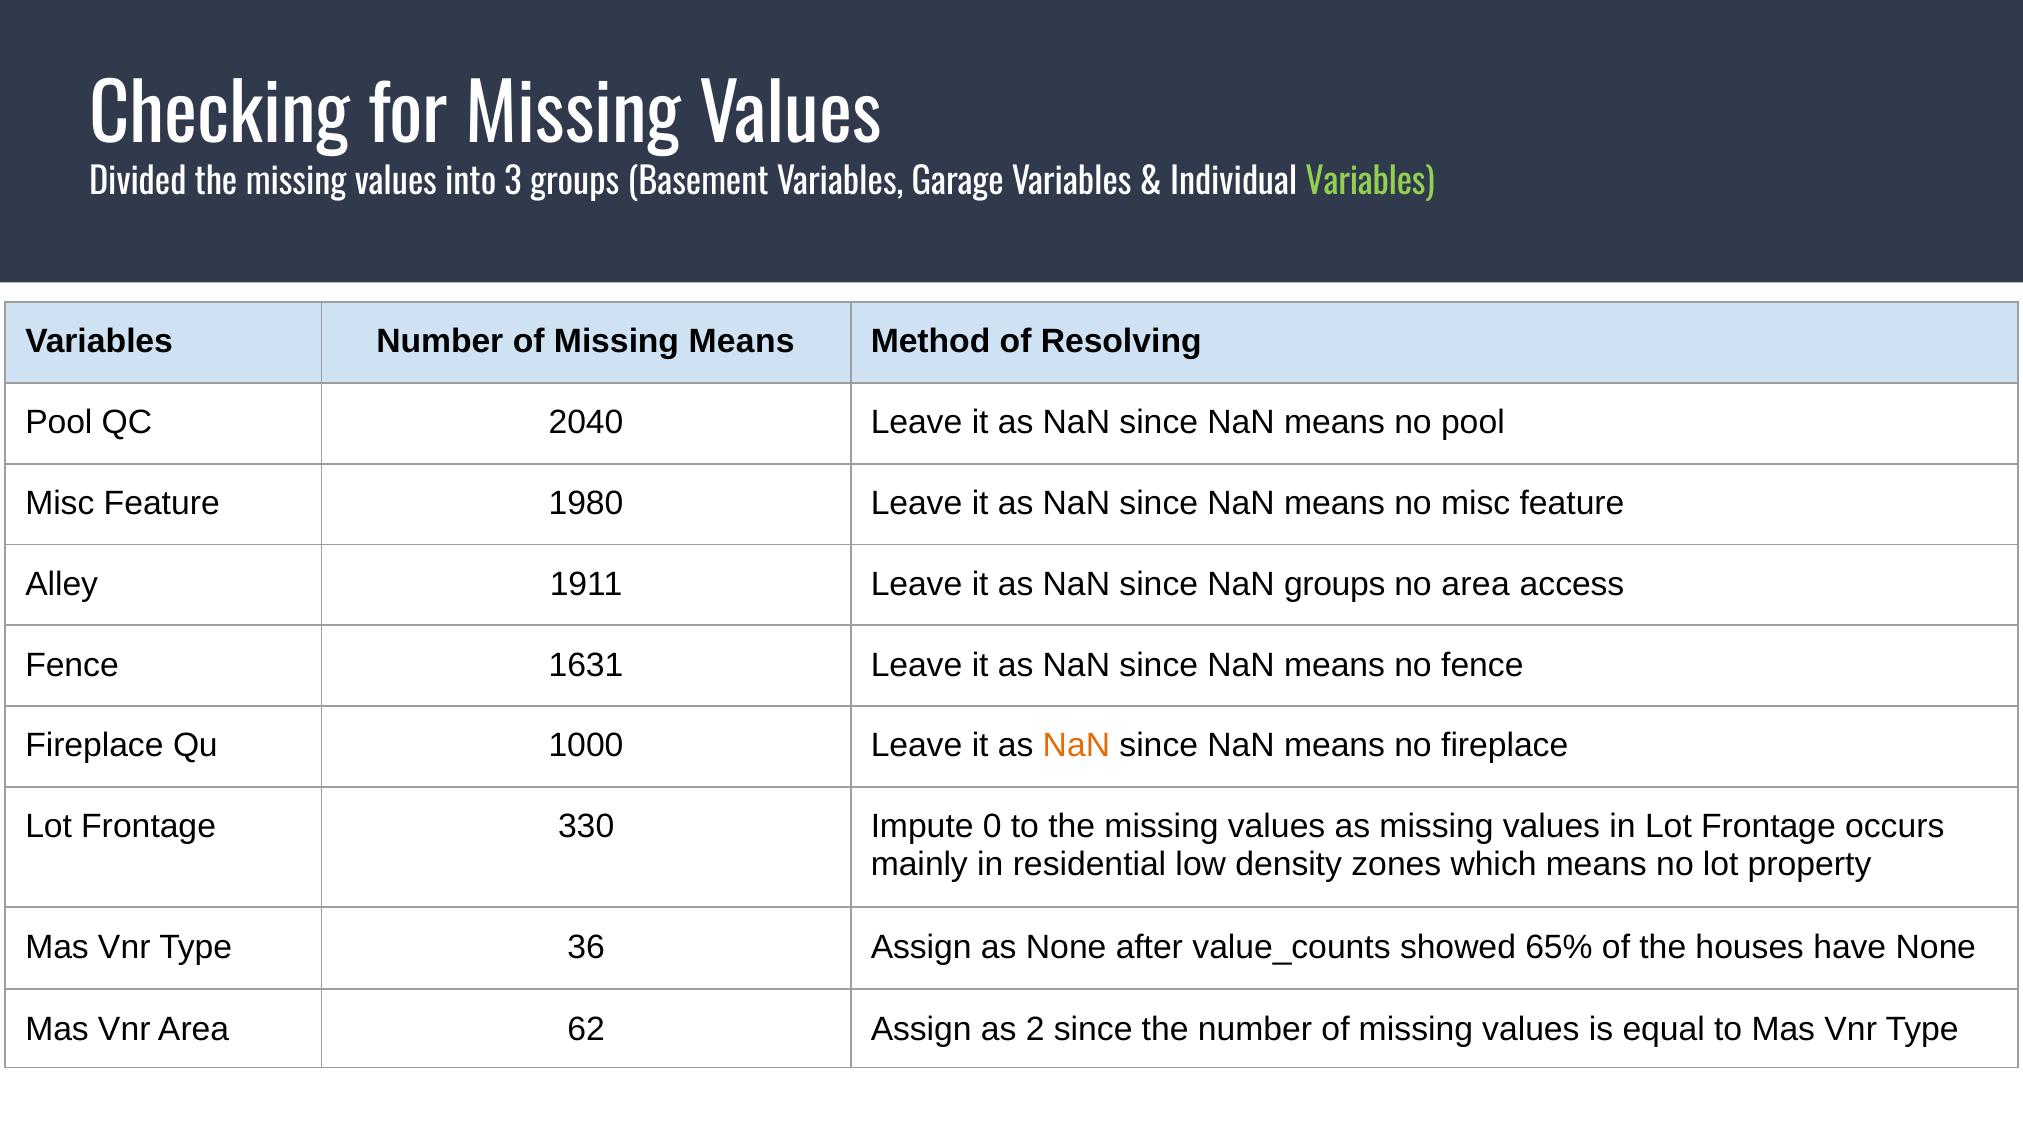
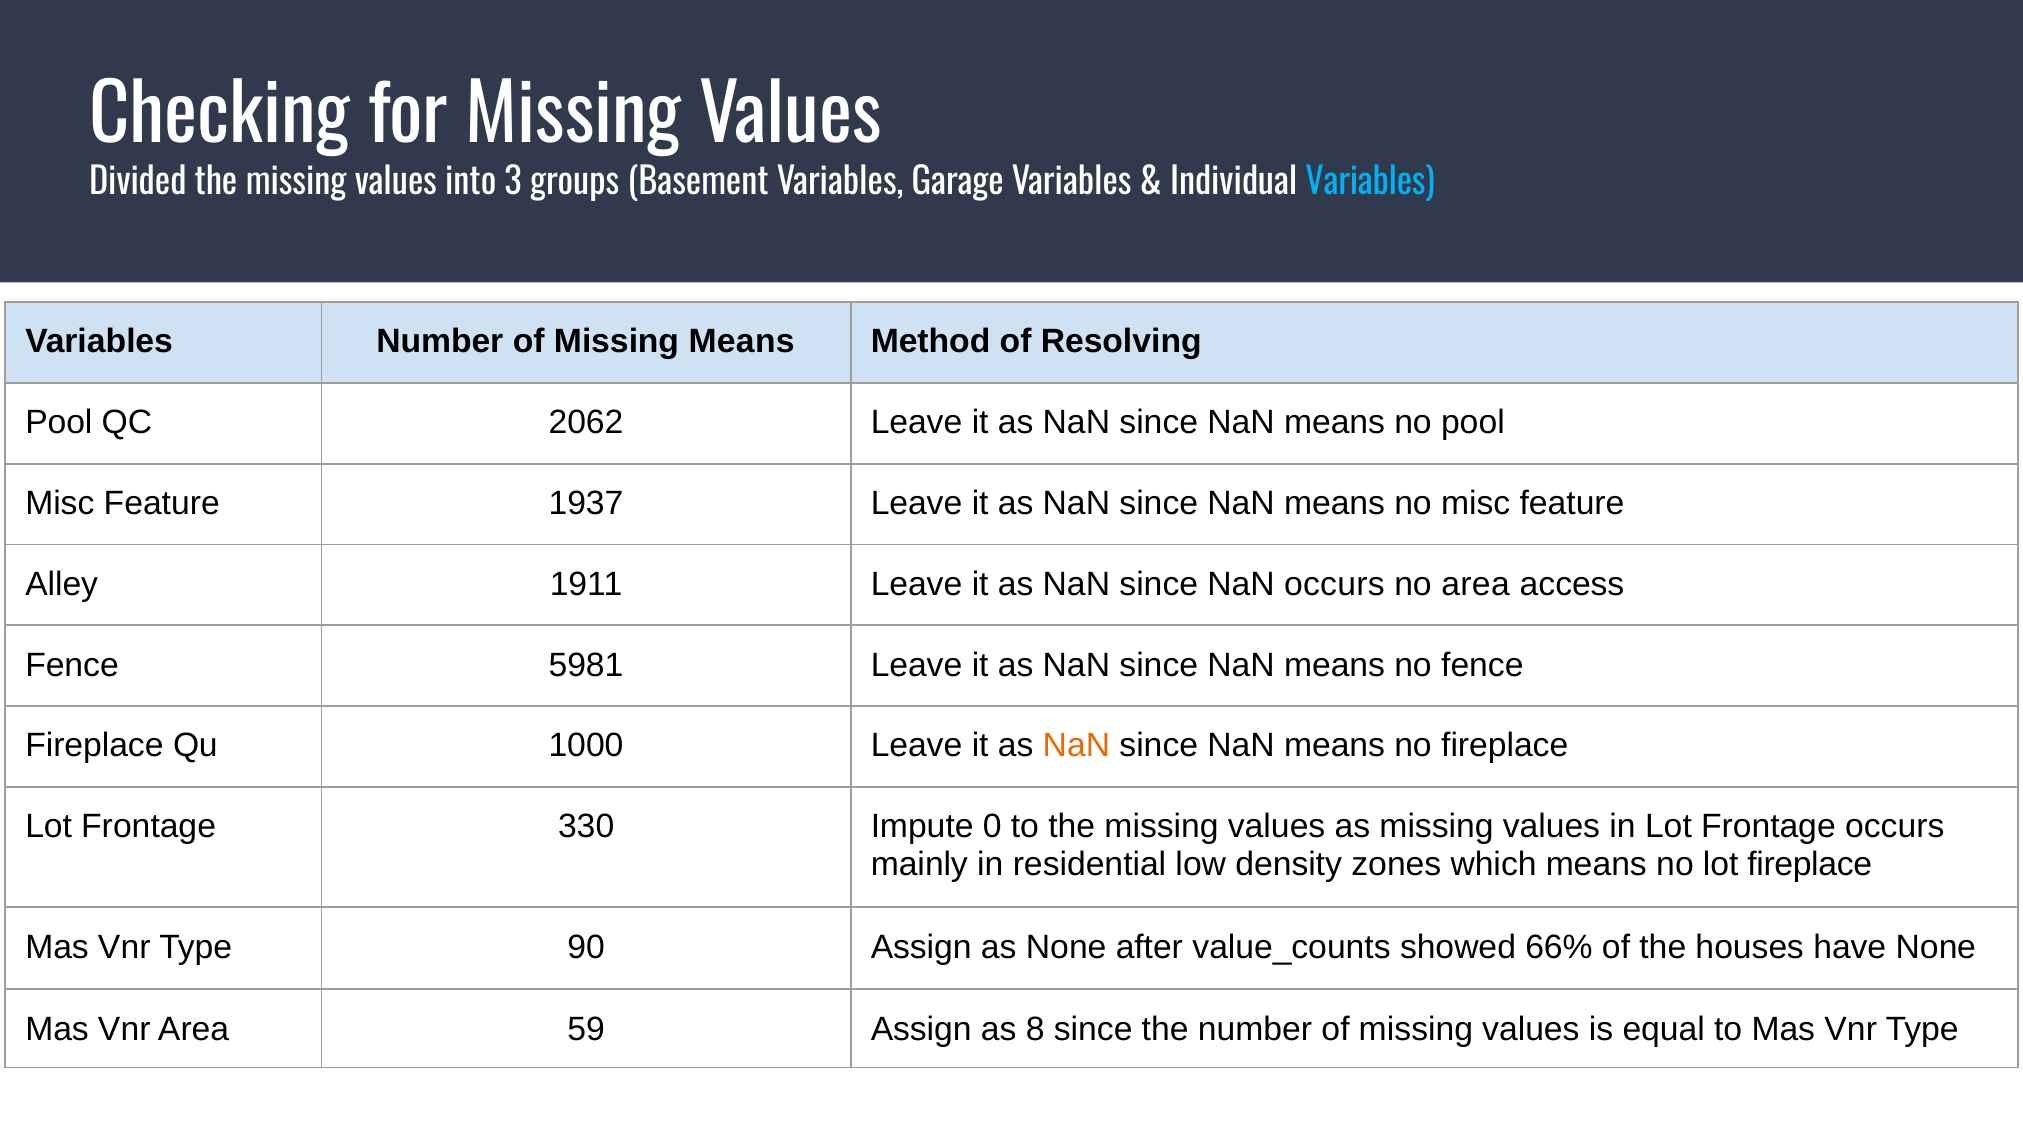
Variables colour: light green -> light blue (1370, 183)
2040: 2040 -> 2062 (586, 422)
1980: 1980 -> 1937 (586, 503)
NaN groups: groups -> occurs (1334, 584)
1631: 1631 -> 5981 (586, 665)
lot property: property -> fireplace (1810, 864)
36: 36 -> 90 (586, 947)
65%: 65% -> 66% (1559, 947)
62: 62 -> 59 (586, 1029)
2: 2 -> 8 (1035, 1029)
